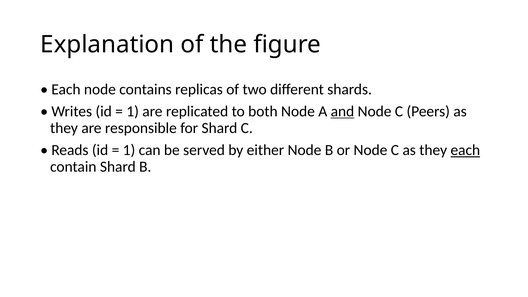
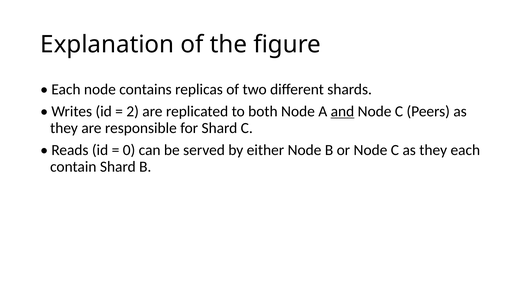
1: 1 -> 2 (133, 111)
1: 1 -> 0 (129, 150)
each underline: present -> none (465, 150)
